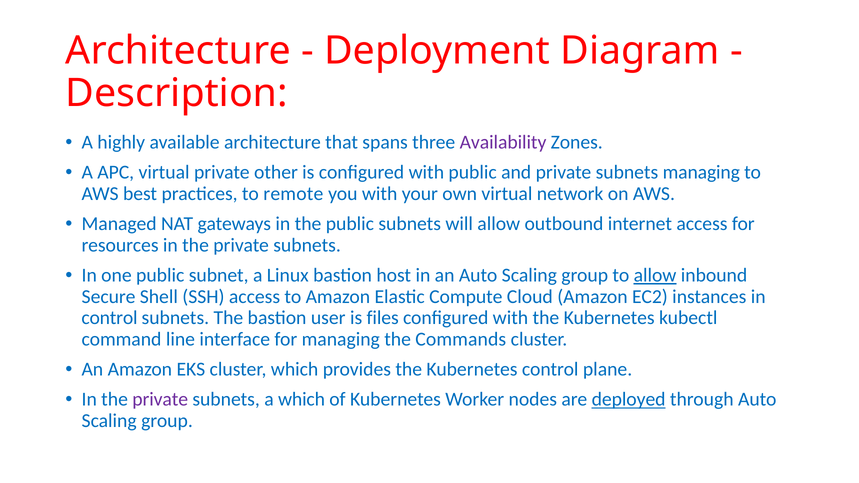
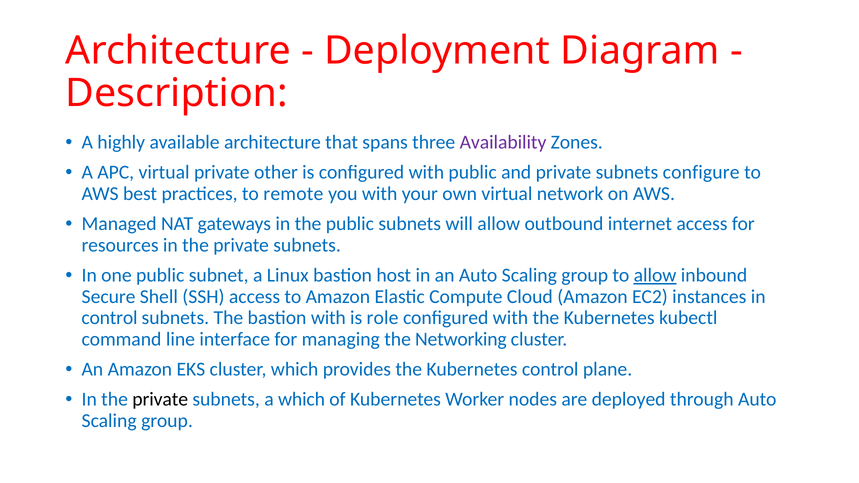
subnets managing: managing -> configure (701, 173)
bastion user: user -> with (328, 318)
files: files -> role (383, 318)
Commands: Commands -> Networking (461, 339)
private colour: purple -> black (160, 400)
deployed underline: present -> none (629, 400)
